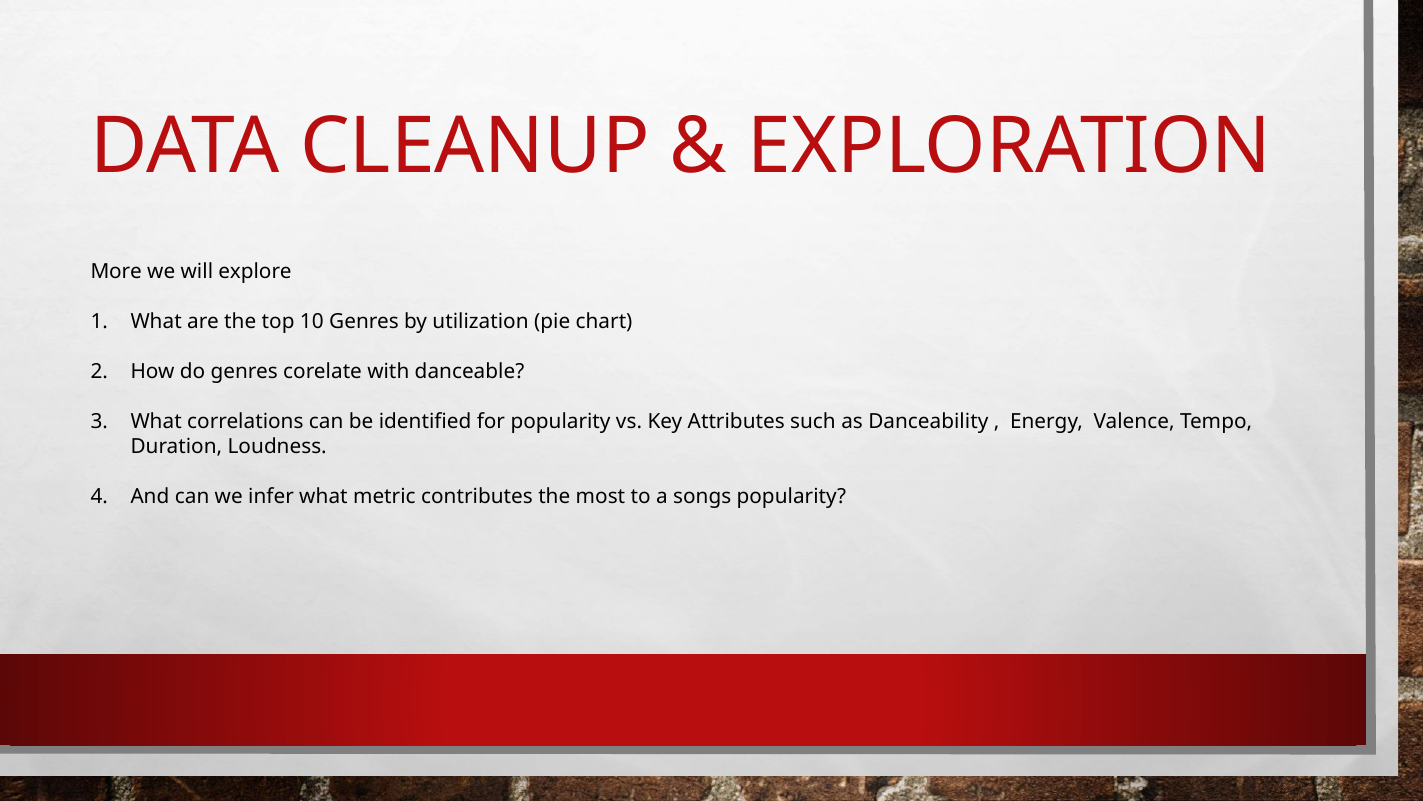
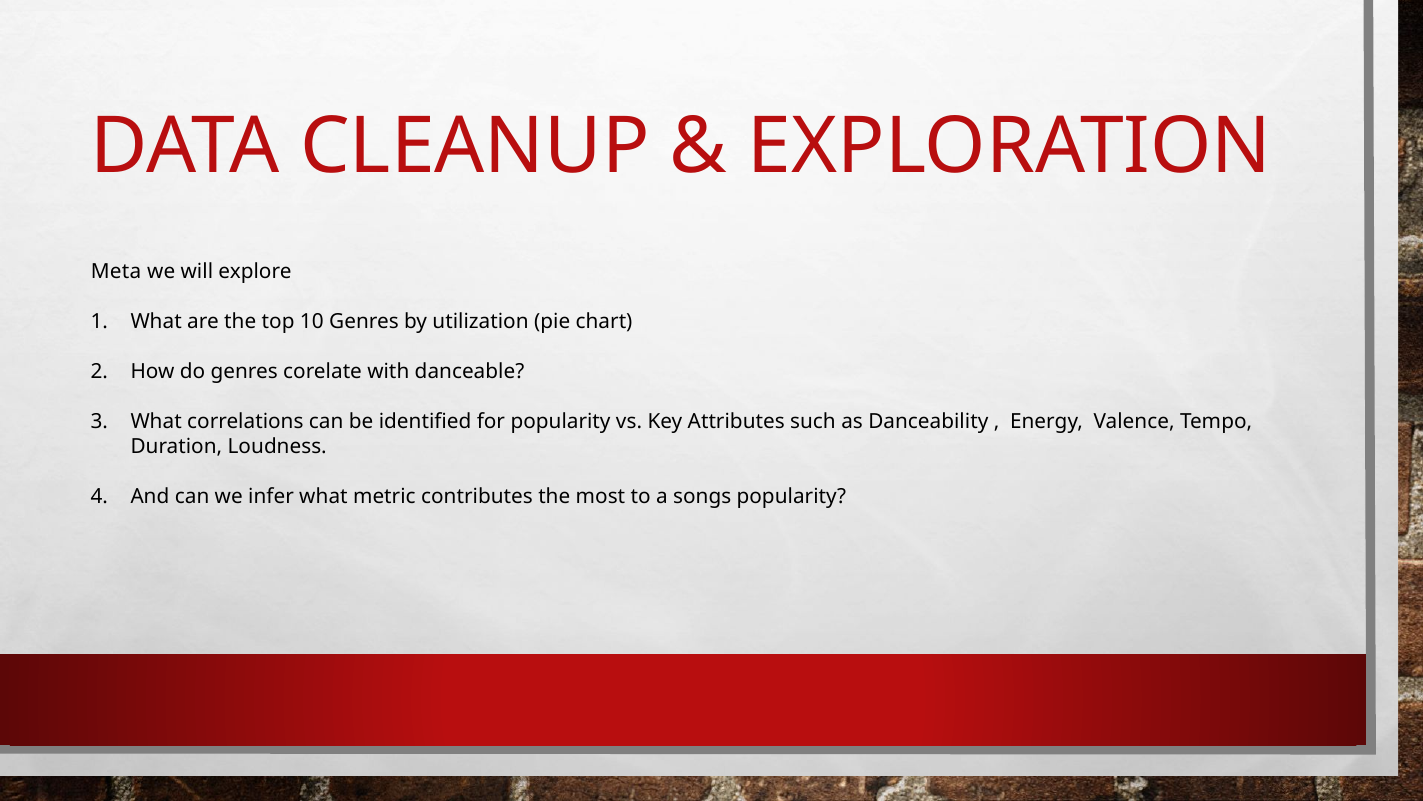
More: More -> Meta (116, 272)
